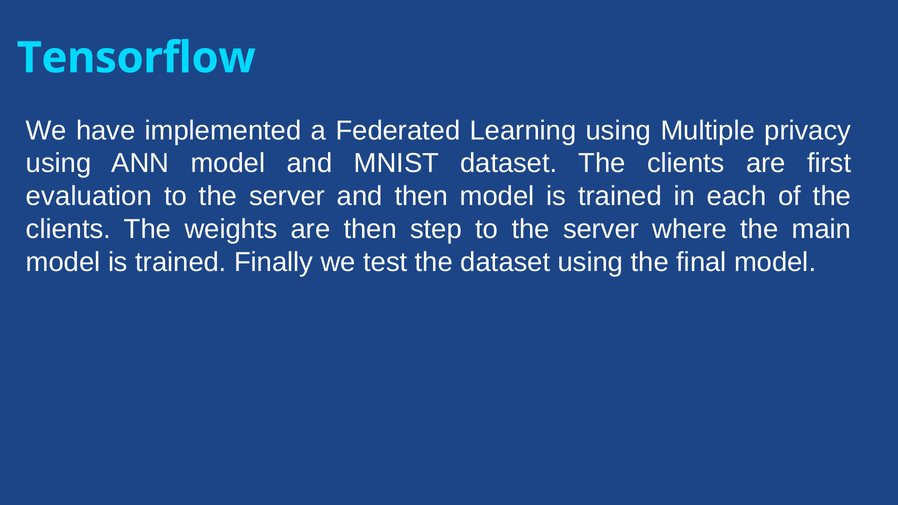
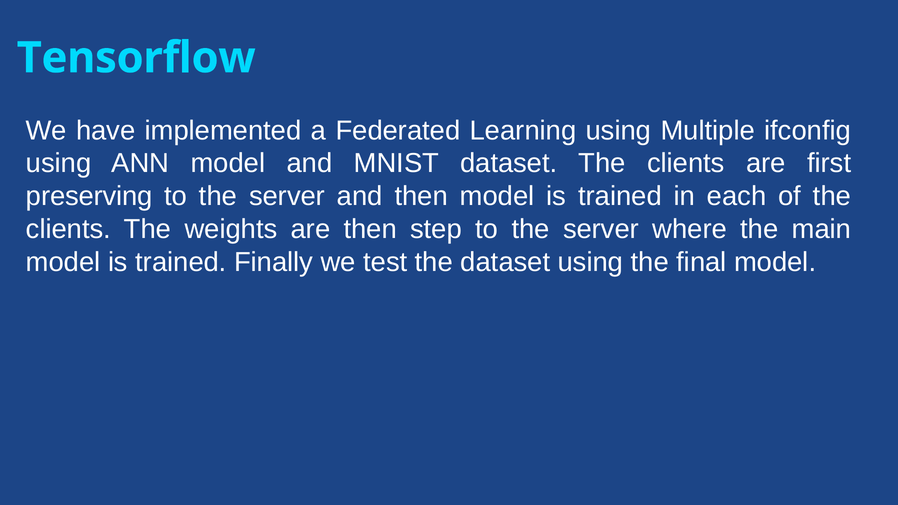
privacy: privacy -> ifconfig (808, 131)
evaluation: evaluation -> preserving (89, 196)
